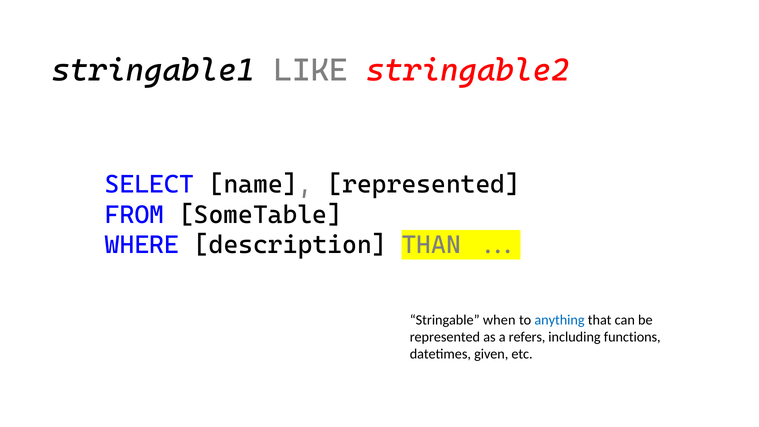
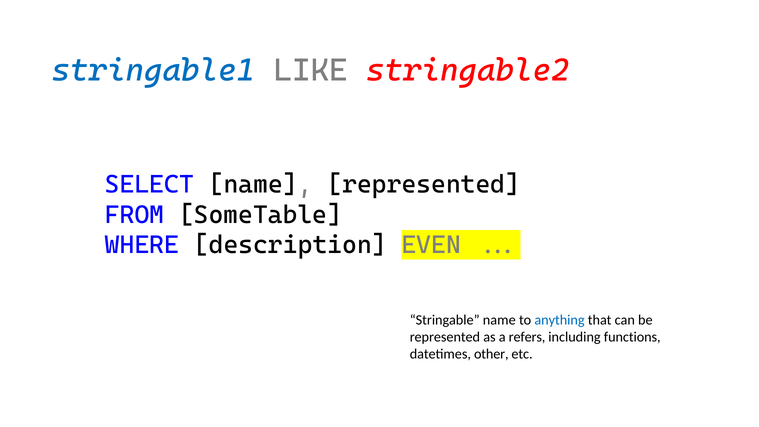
stringable1 colour: black -> blue (153, 70)
THAN: THAN -> EVEN (431, 245)
Stringable when: when -> name (499, 320)
given: given -> other (491, 354)
